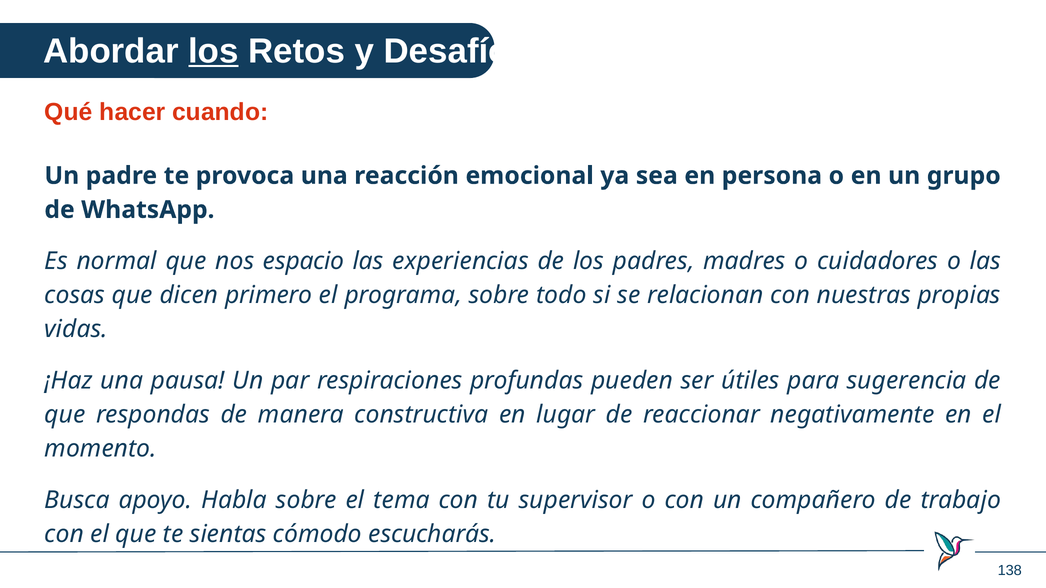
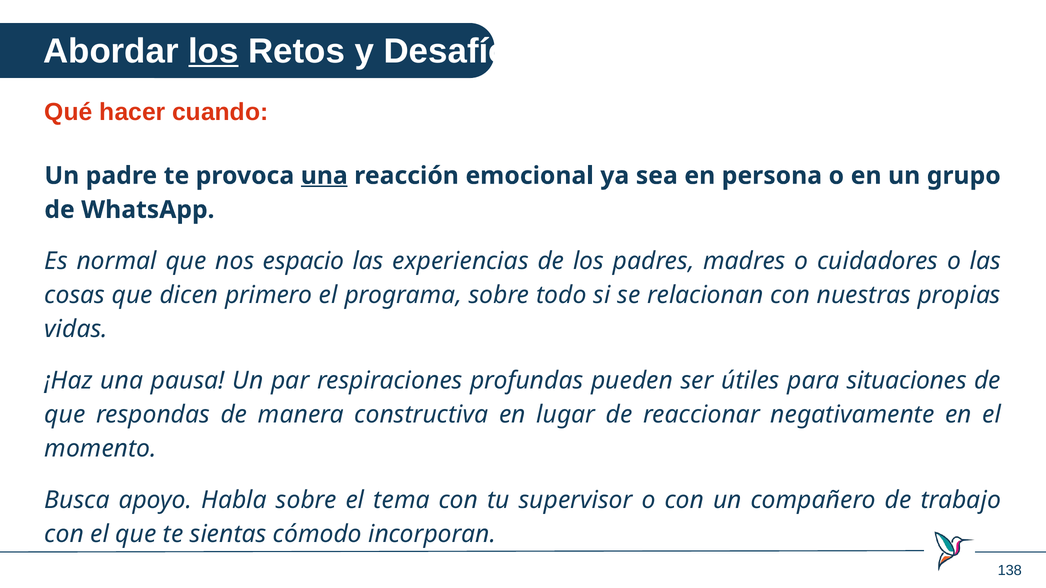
una underline: none -> present (324, 176)
sugerencia: sugerencia -> situaciones (907, 381)
escucharás: escucharás -> incorporan (432, 535)
